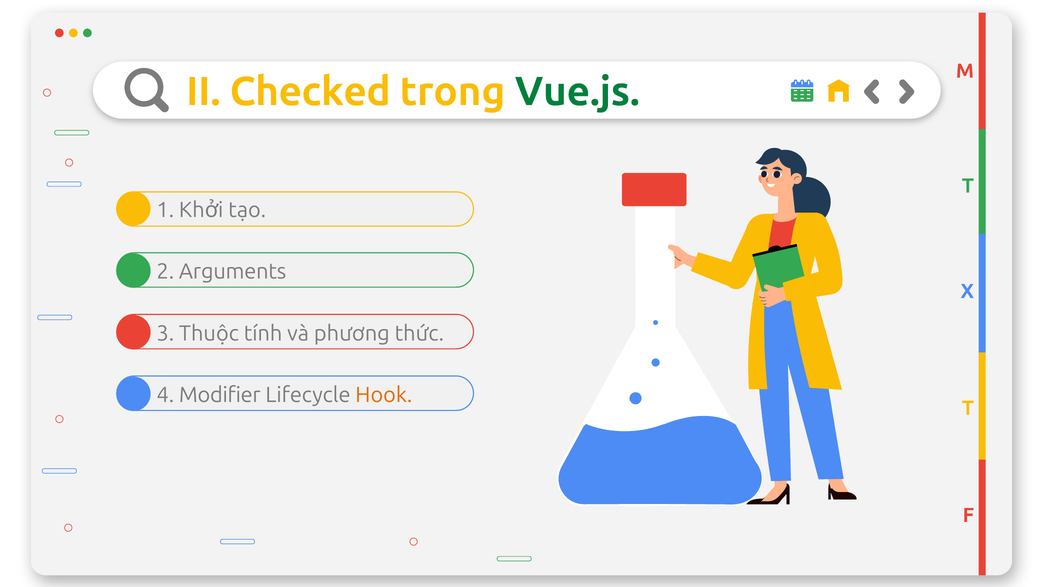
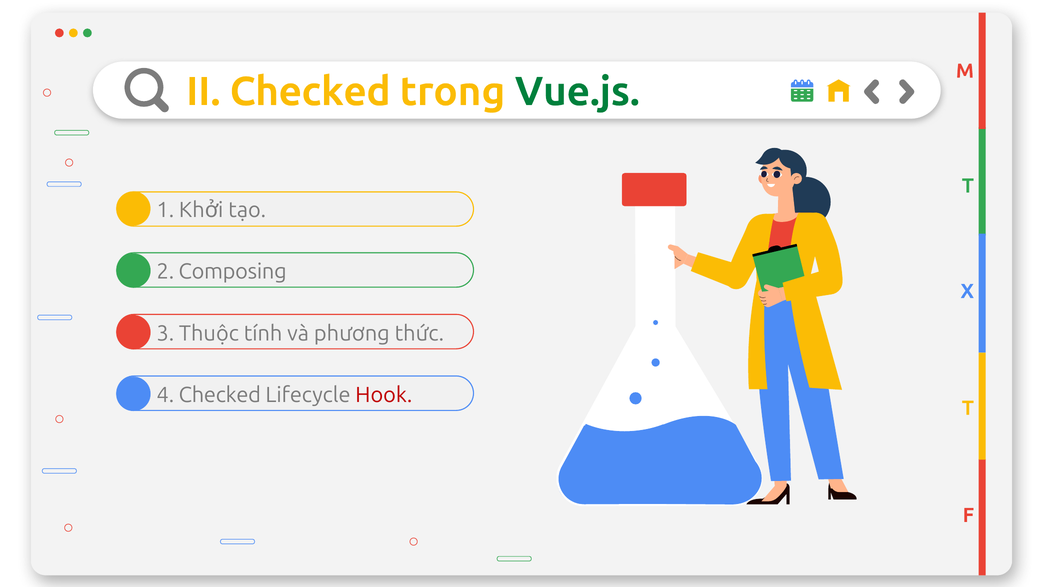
Arguments: Arguments -> Composing (233, 272)
4 Modifier: Modifier -> Checked (220, 395)
Hook colour: orange -> red (384, 395)
